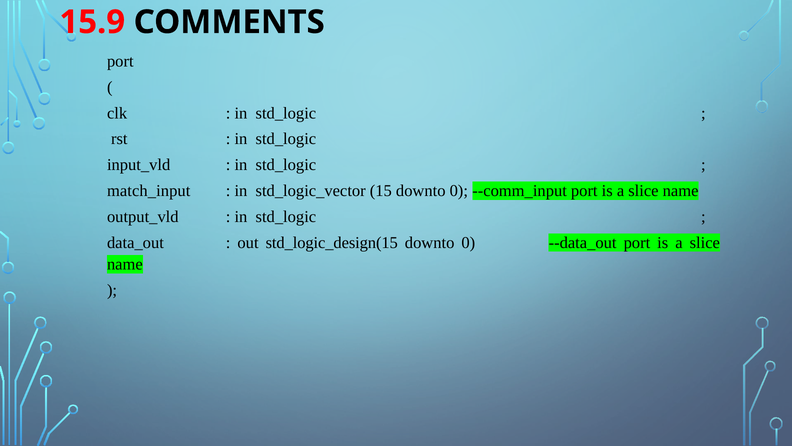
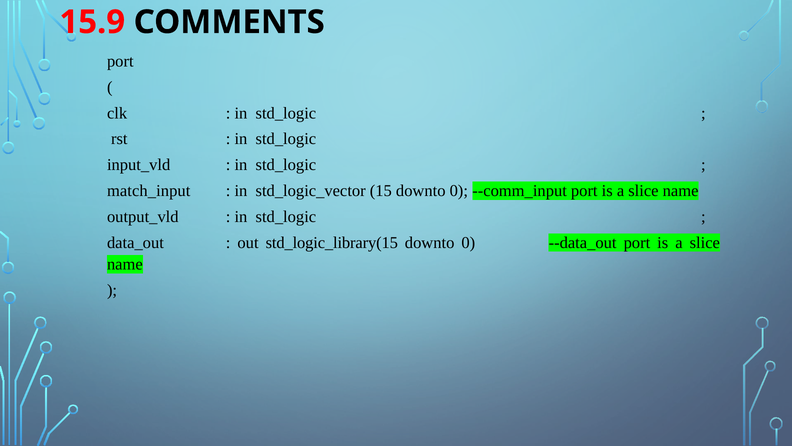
std_logic_design(15: std_logic_design(15 -> std_logic_library(15 (332, 242)
